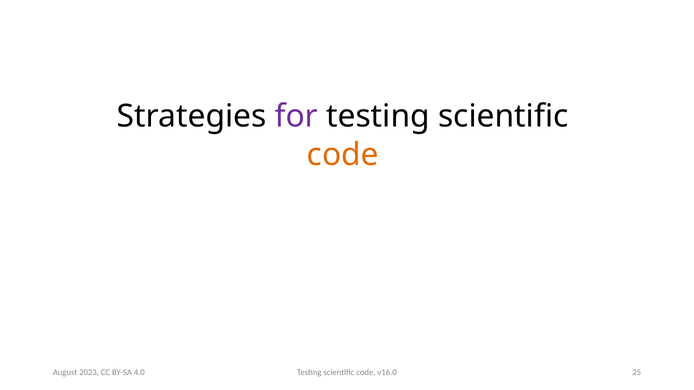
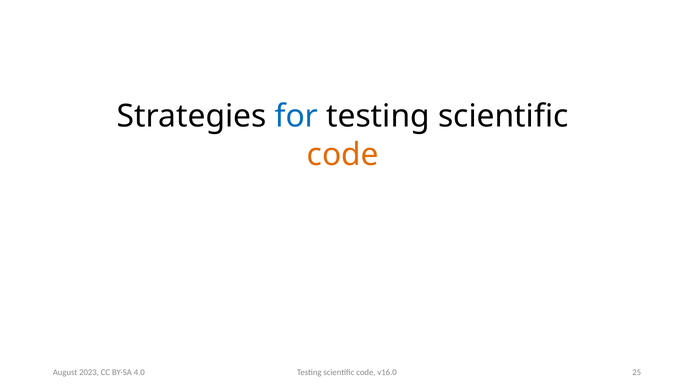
for colour: purple -> blue (296, 117)
